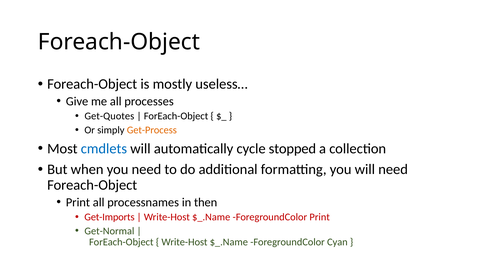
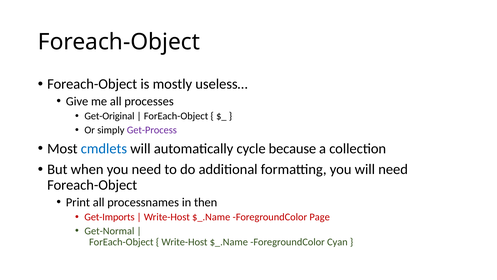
Get-Quotes: Get-Quotes -> Get-Original (109, 116)
Get-Process colour: orange -> purple (152, 130)
stopped: stopped -> because (292, 148)
ForegroundColor Print: Print -> Page (320, 217)
